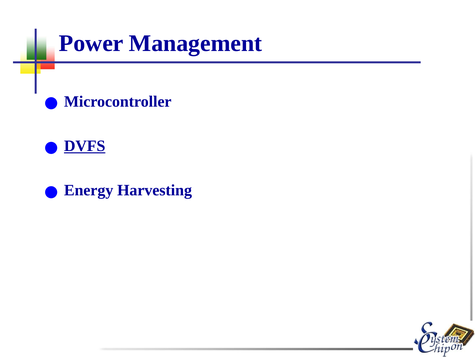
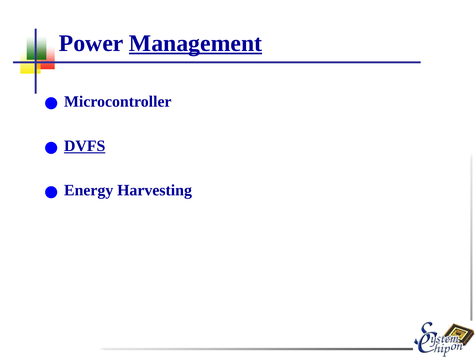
Management underline: none -> present (196, 43)
